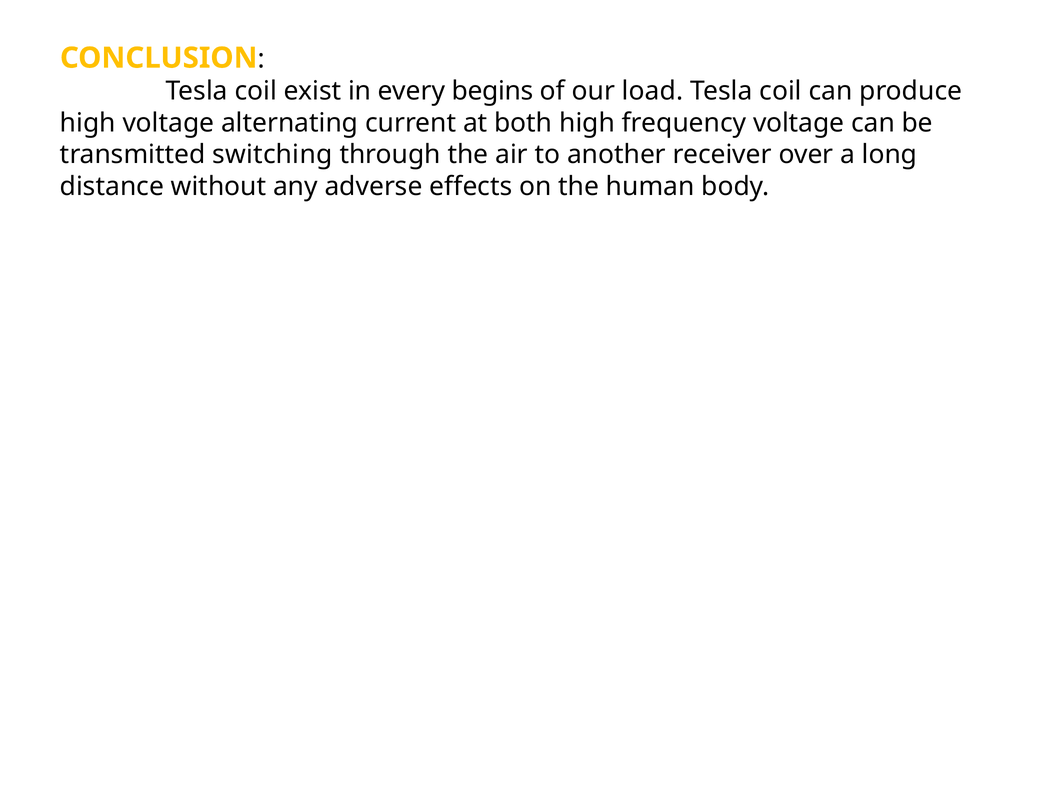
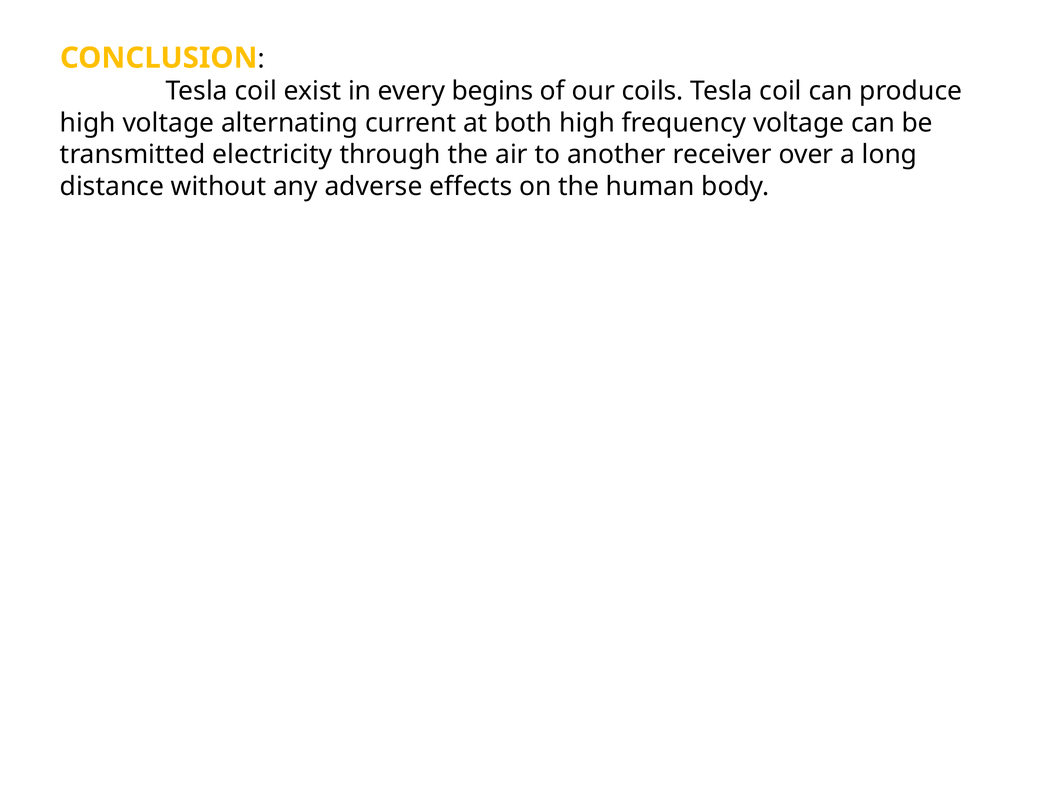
load: load -> coils (653, 91)
switching: switching -> electricity (272, 155)
